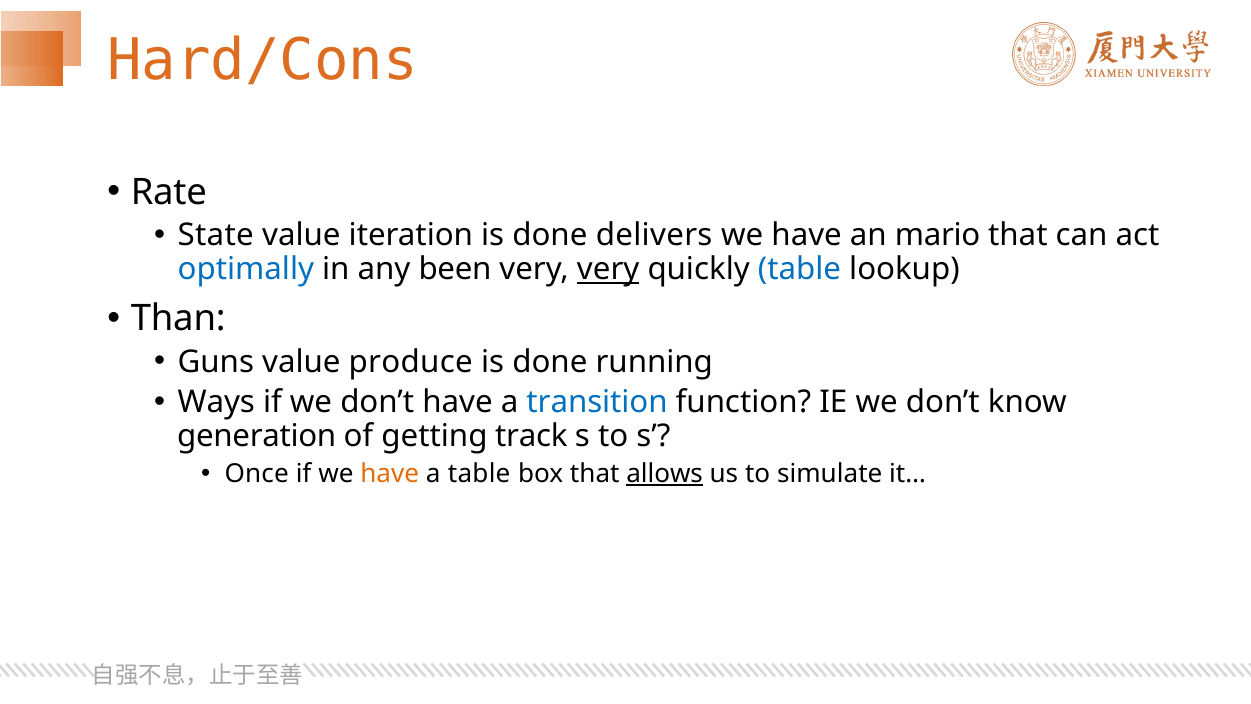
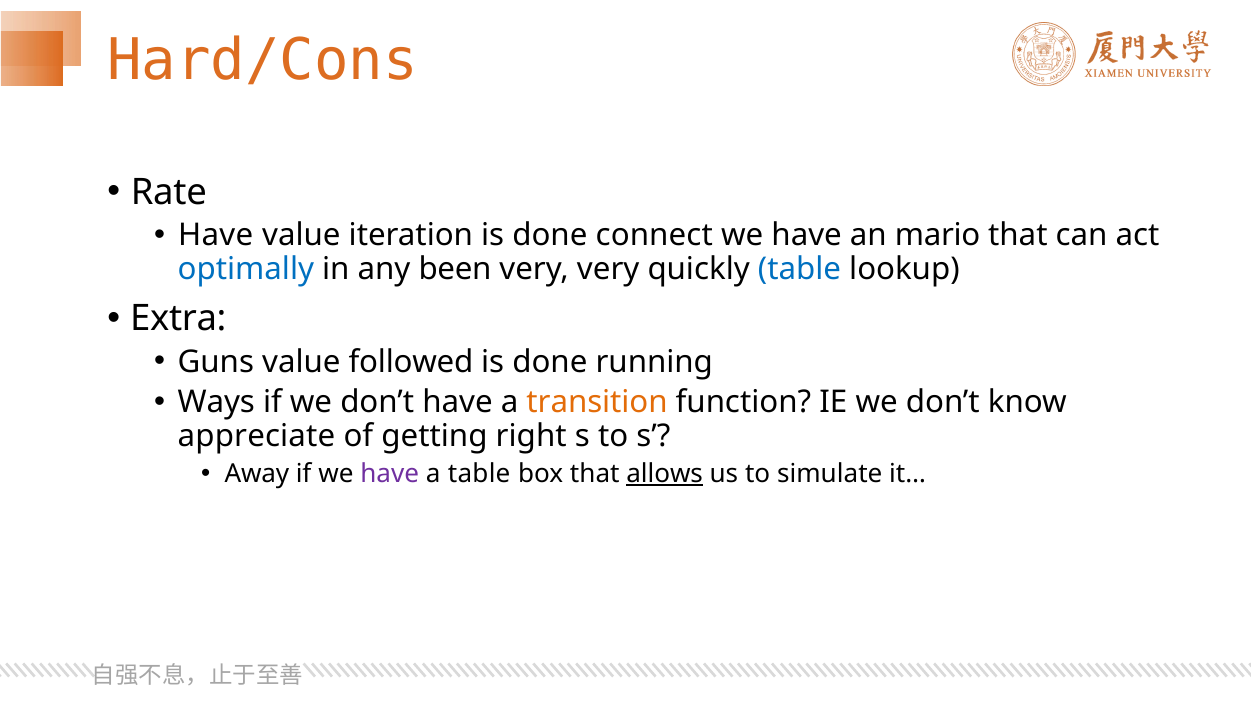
State: State -> Have (216, 235)
delivers: delivers -> connect (654, 235)
very underline: present -> none (608, 269)
Than: Than -> Extra (178, 319)
produce: produce -> followed (411, 362)
transition colour: blue -> orange (597, 402)
generation: generation -> appreciate (256, 436)
track: track -> right (531, 436)
Once: Once -> Away (257, 473)
have colour: orange -> purple (390, 473)
